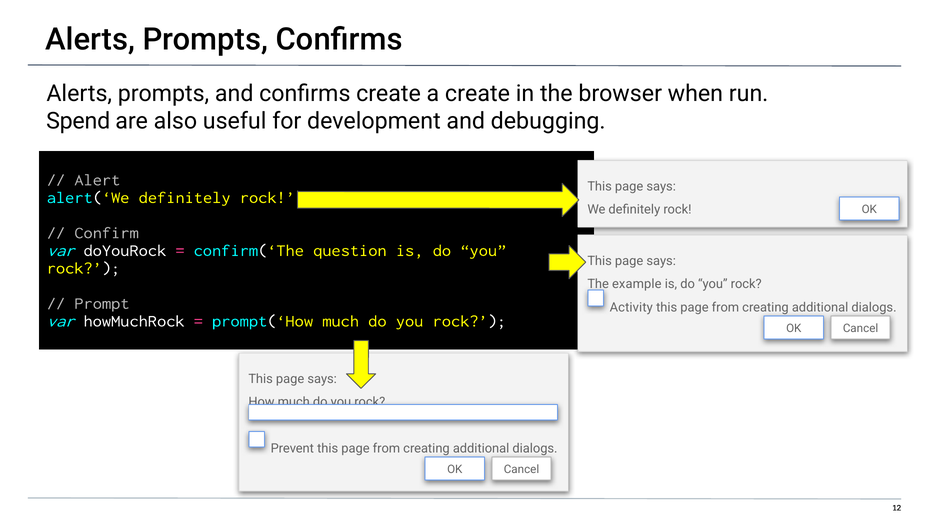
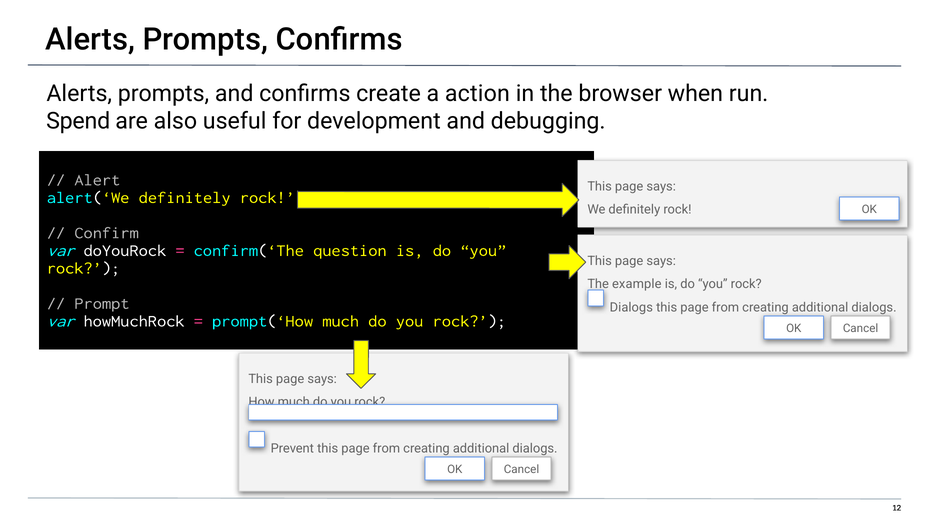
a create: create -> action (477, 94)
Activity: Activity -> Dialogs (631, 308)
